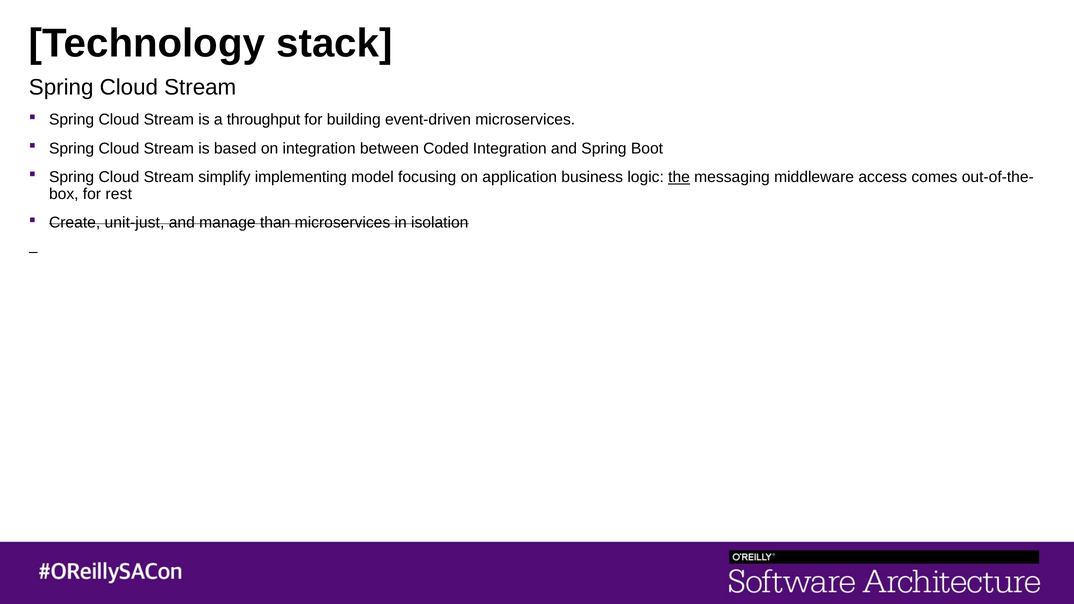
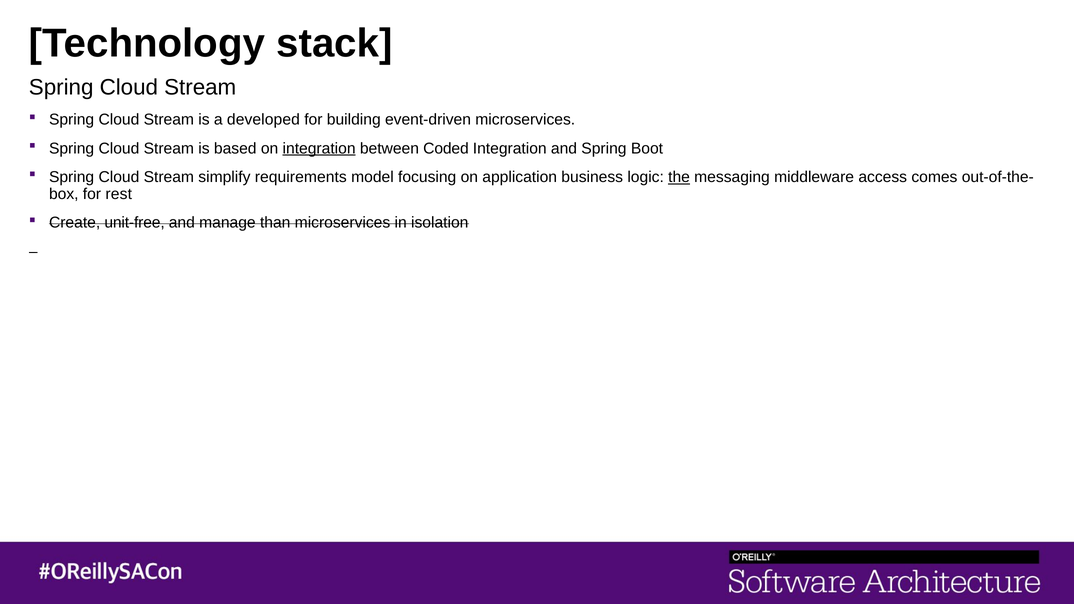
throughput: throughput -> developed (263, 120)
integration underline: none -> present (319, 148)
implementing: implementing -> requirements (301, 177)
unit-just: unit-just -> unit-free (135, 223)
